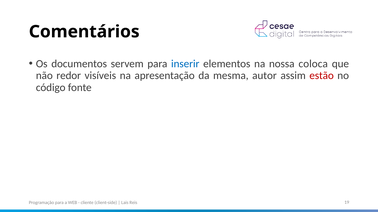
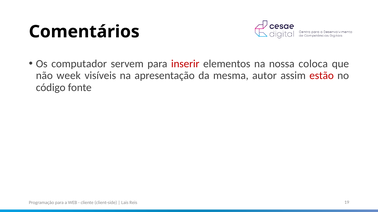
documentos: documentos -> computador (79, 64)
inserir colour: blue -> red (185, 64)
redor: redor -> week (69, 76)
